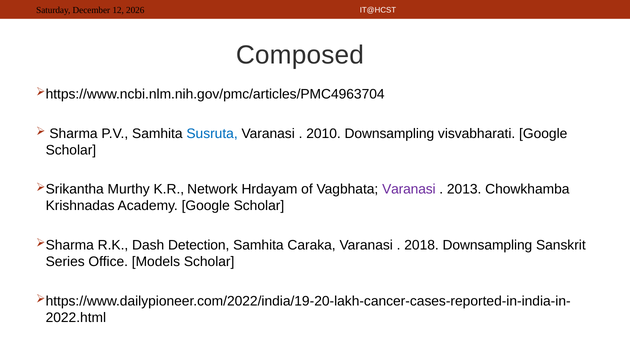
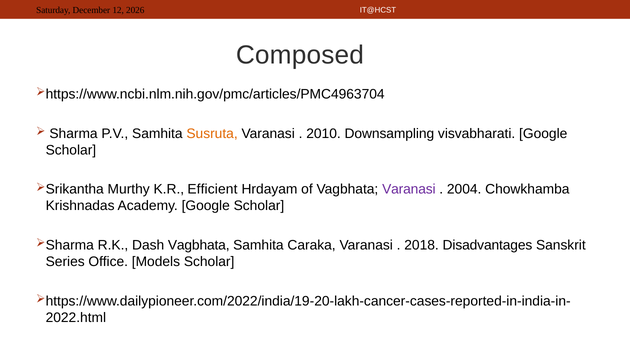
Susruta colour: blue -> orange (212, 134)
Network: Network -> Efficient (212, 190)
2013: 2013 -> 2004 (464, 190)
Dash Detection: Detection -> Vagbhata (199, 245)
2018 Downsampling: Downsampling -> Disadvantages (487, 245)
